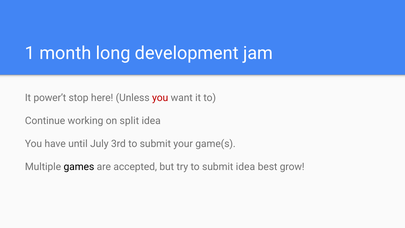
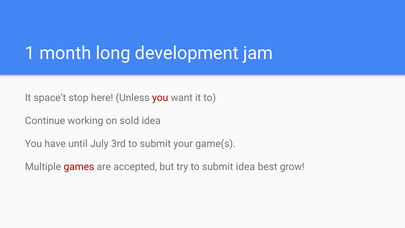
power’t: power’t -> space’t (50, 98)
split: split -> sold (129, 121)
games colour: black -> red (79, 167)
